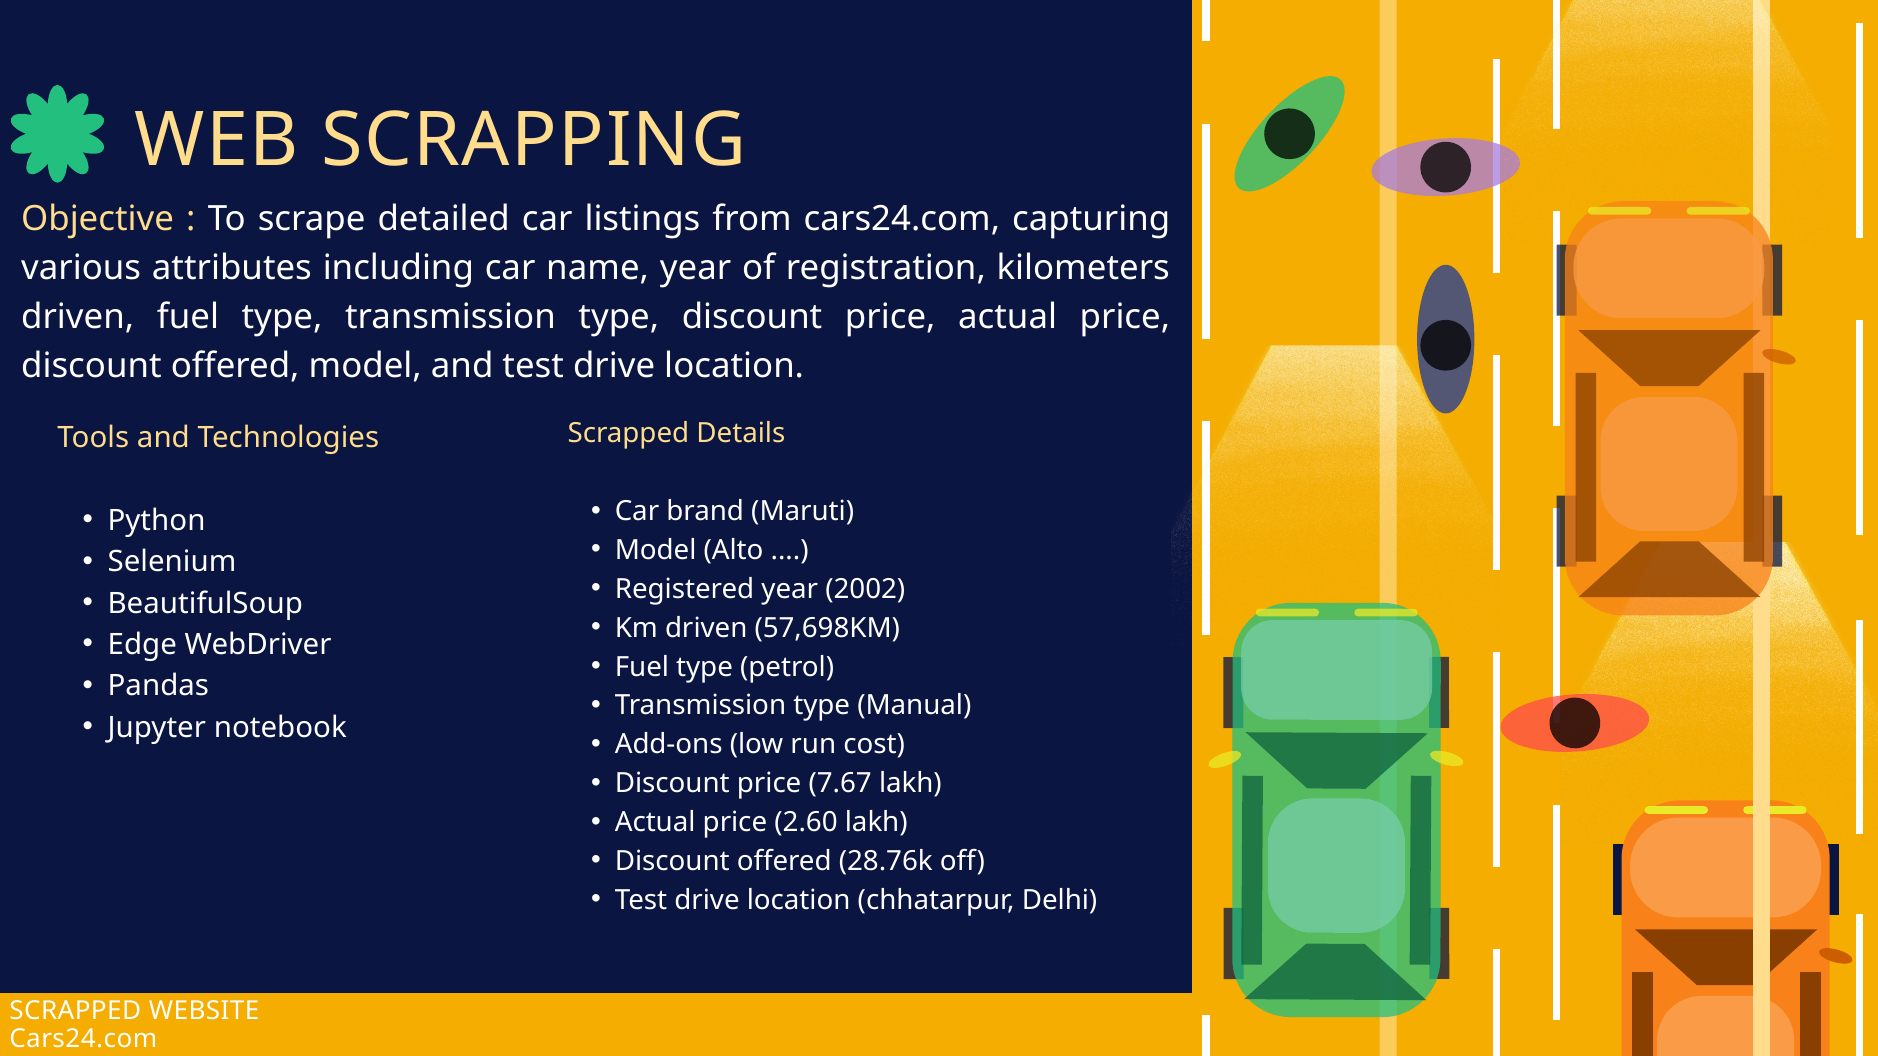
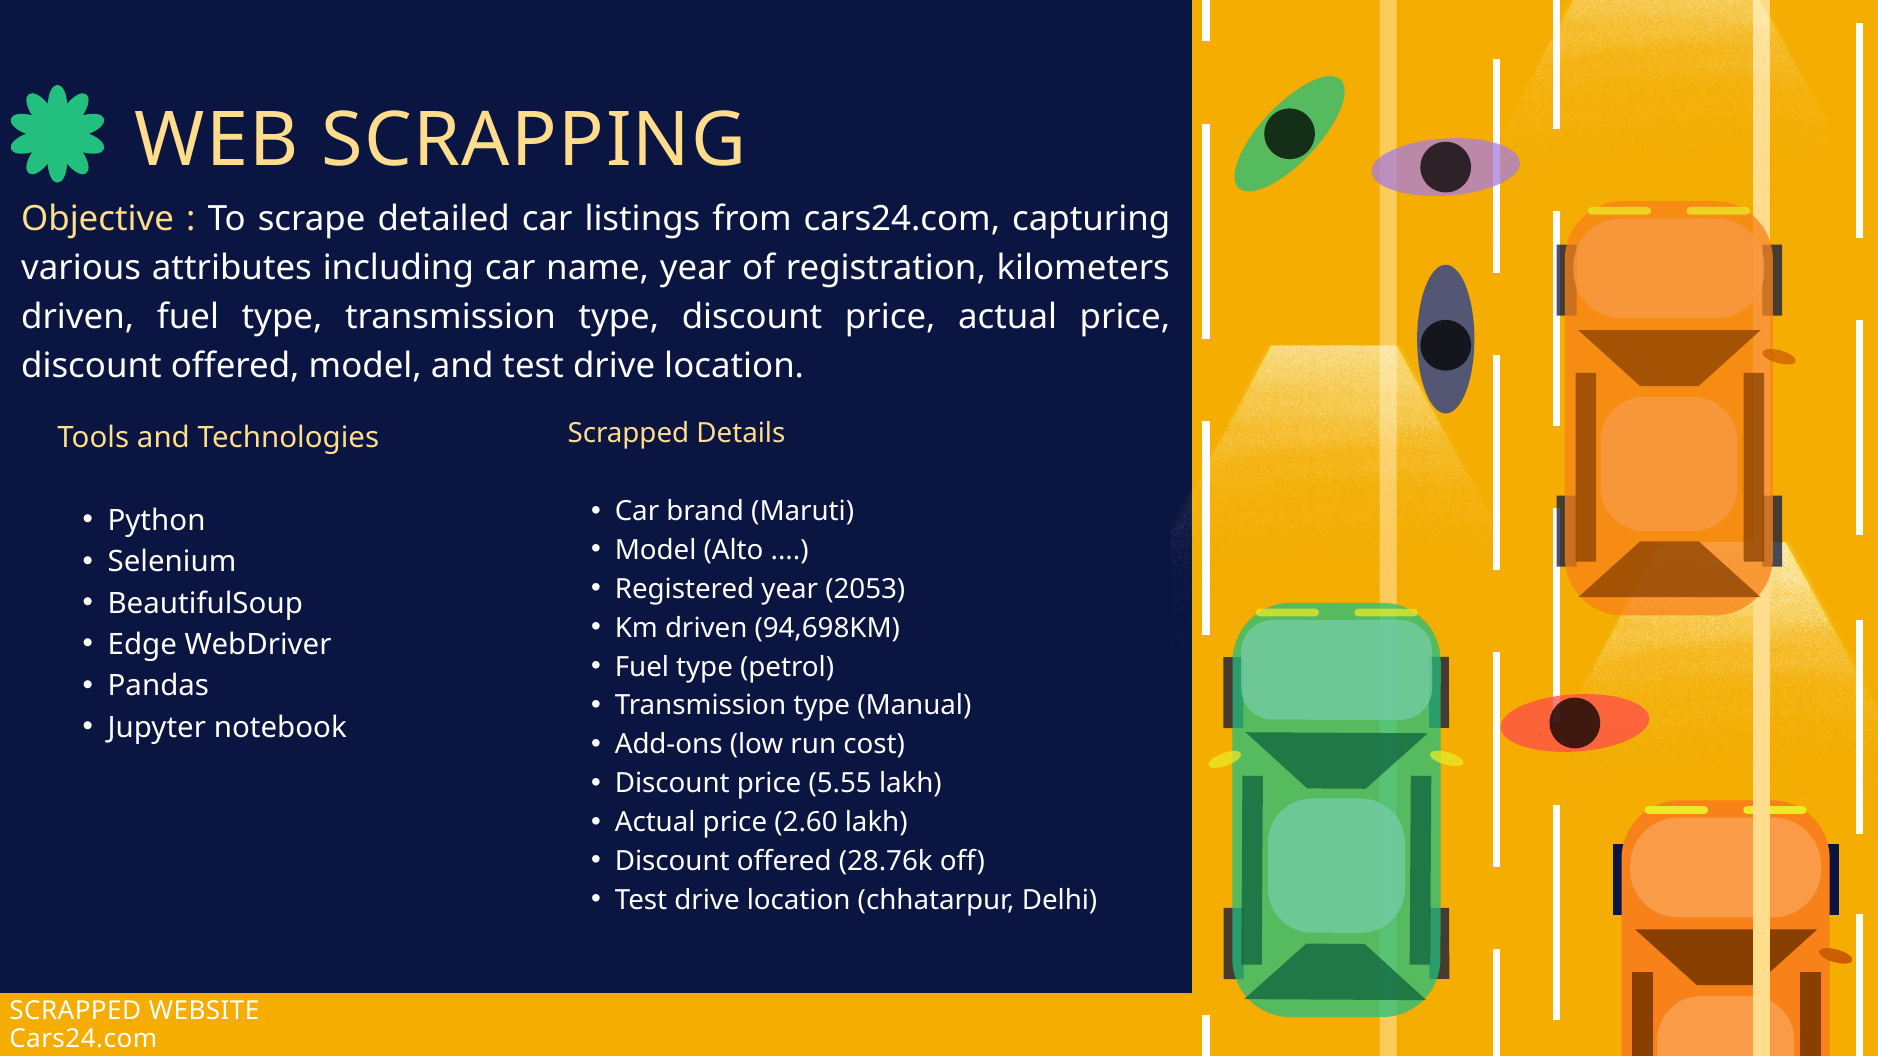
2002: 2002 -> 2053 (865, 589)
57,698KM: 57,698KM -> 94,698KM (827, 628)
7.67: 7.67 -> 5.55 (840, 784)
